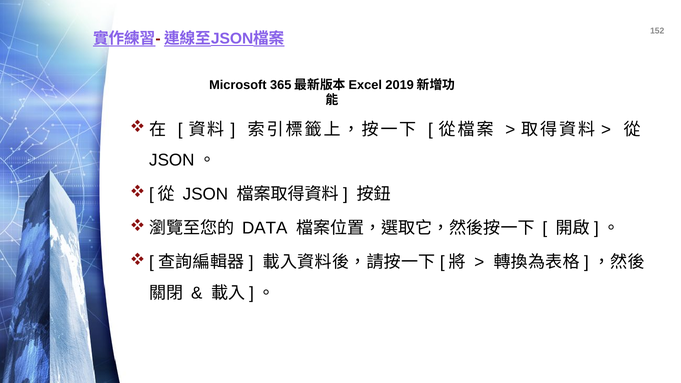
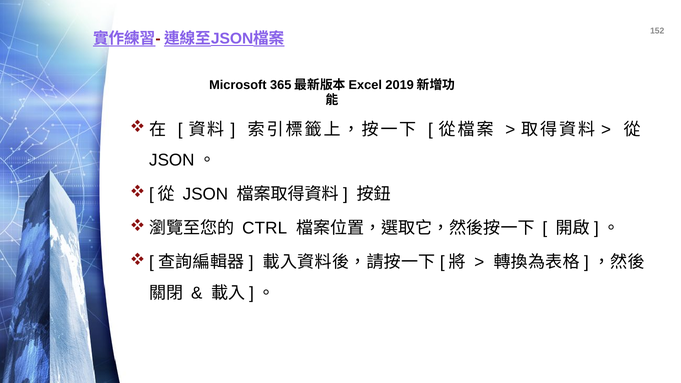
DATA: DATA -> CTRL (265, 228)
